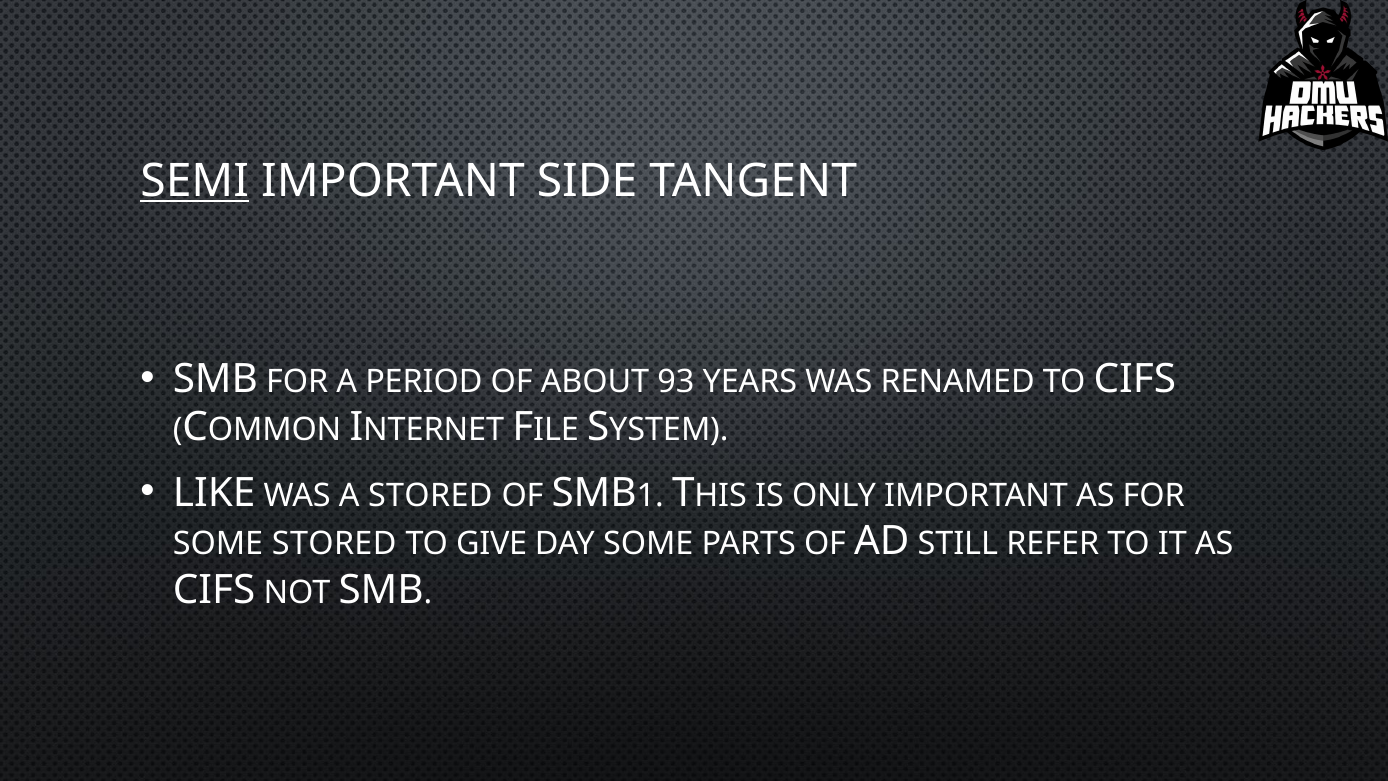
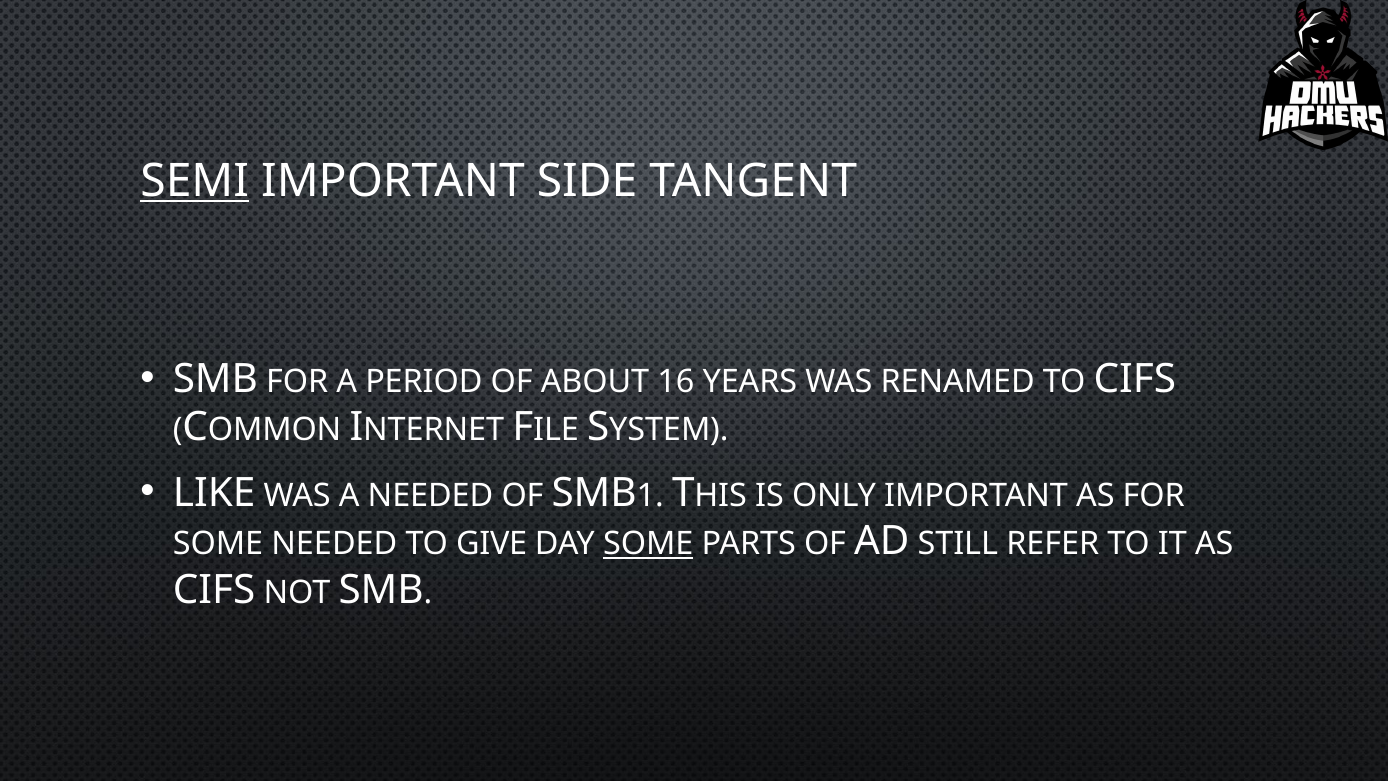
93: 93 -> 16 (676, 382)
A STORED: STORED -> NEEDED (431, 495)
SOME STORED: STORED -> NEEDED (334, 544)
SOME underline: none -> present (648, 544)
